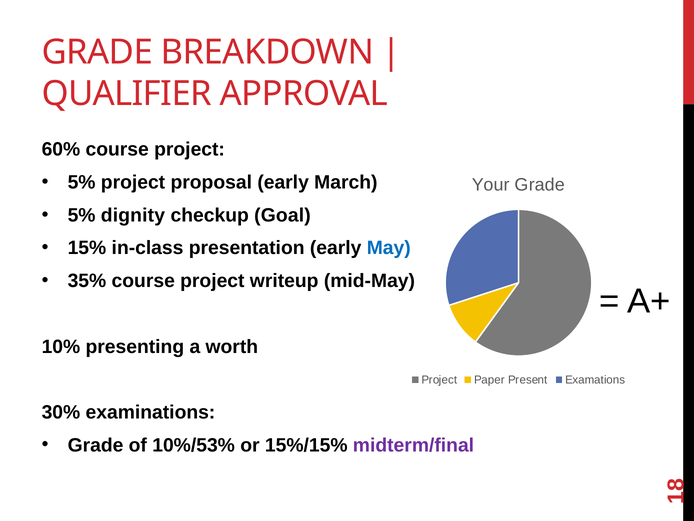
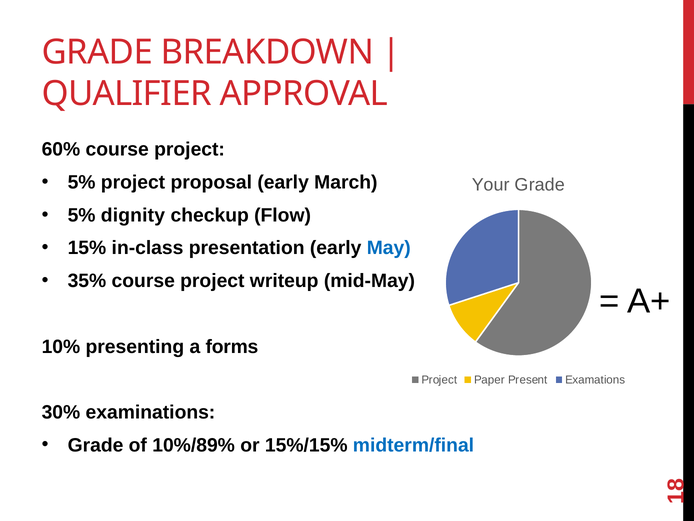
Goal: Goal -> Flow (283, 215)
worth: worth -> forms (232, 346)
10%/53%: 10%/53% -> 10%/89% (194, 445)
midterm/final colour: purple -> blue (413, 445)
